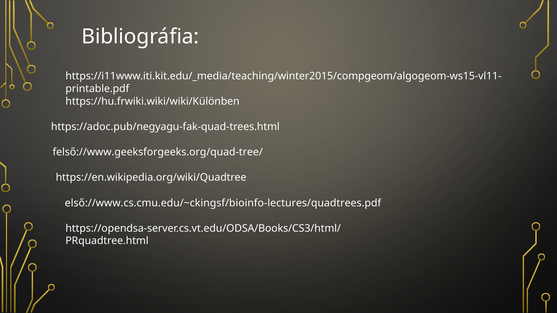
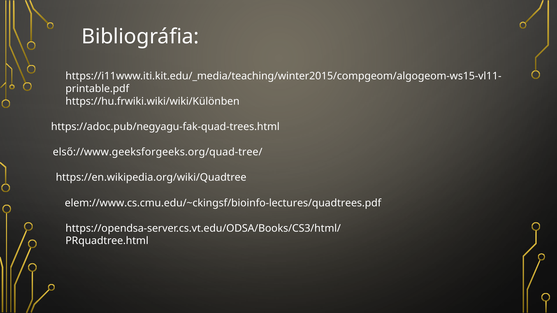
felső://www.geeksforgeeks.org/quad-tree/: felső://www.geeksforgeeks.org/quad-tree/ -> első://www.geeksforgeeks.org/quad-tree/ (158, 152)
első://www.cs.cmu.edu/~ckingsf/bioinfo-lectures/quadtrees.pdf: első://www.cs.cmu.edu/~ckingsf/bioinfo-lectures/quadtrees.pdf -> elem://www.cs.cmu.edu/~ckingsf/bioinfo-lectures/quadtrees.pdf (223, 203)
